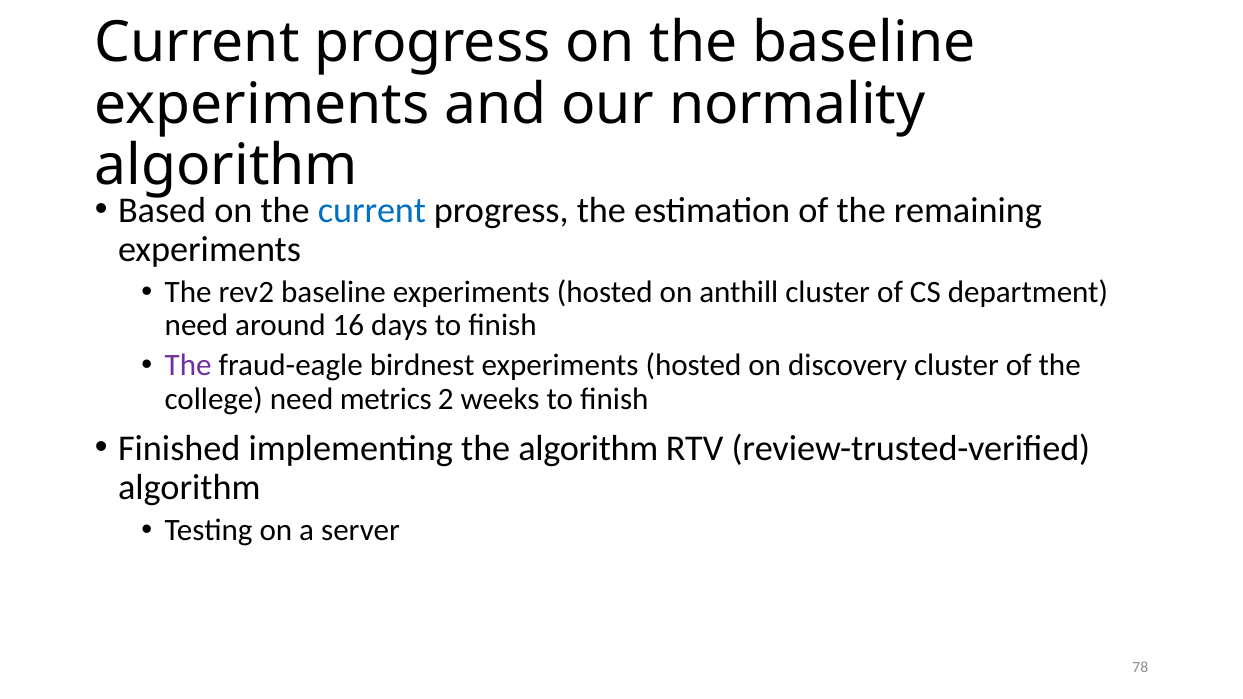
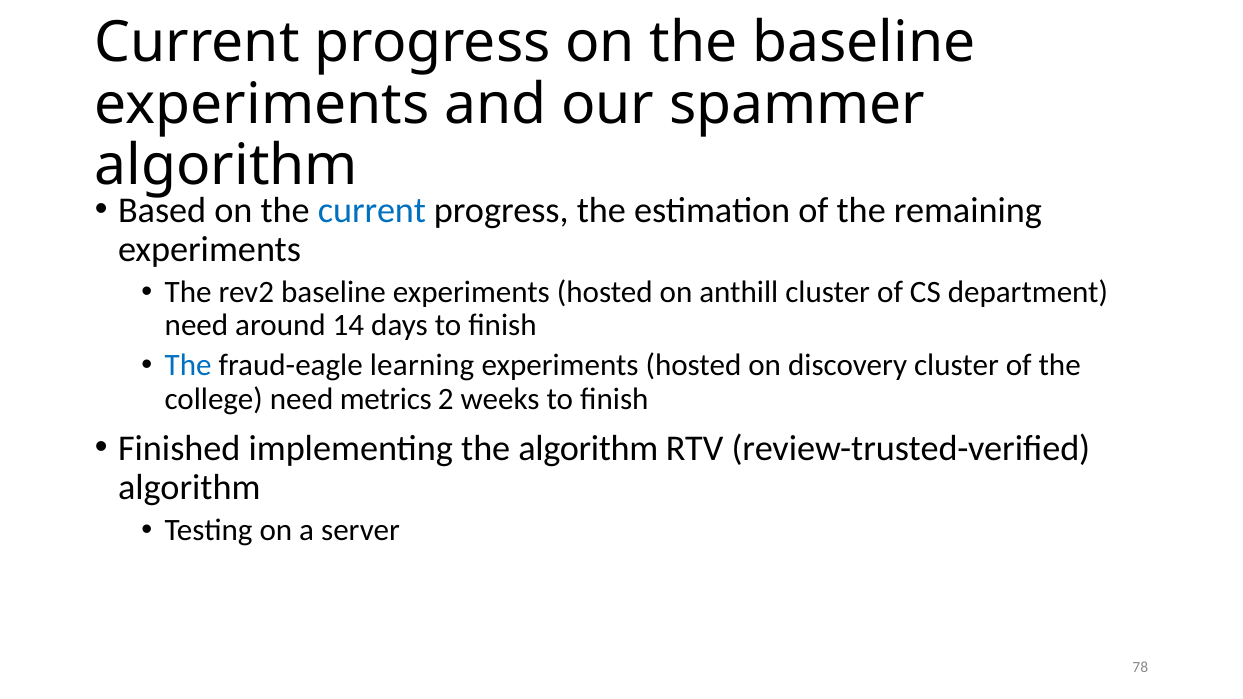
normality: normality -> spammer (797, 104)
16: 16 -> 14 (348, 326)
The colour: purple -> blue (188, 366)
birdnest: birdnest -> learning (422, 366)
